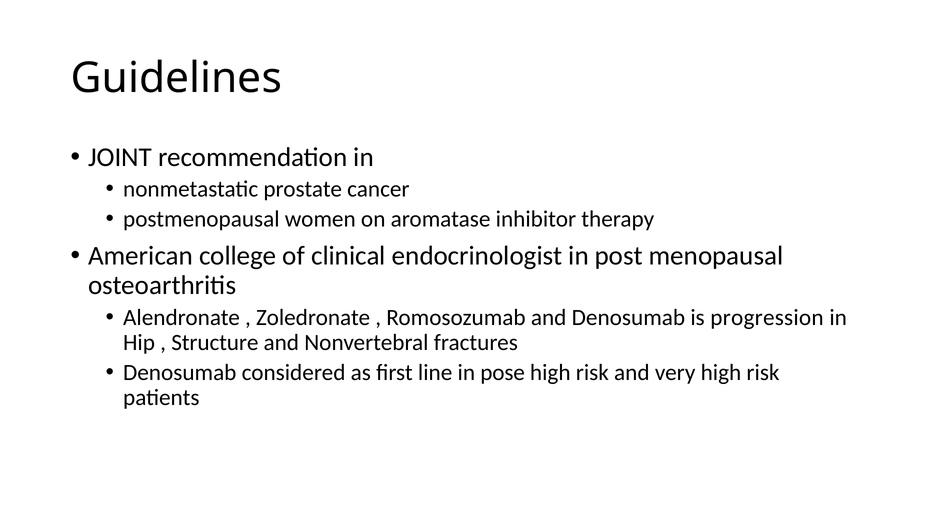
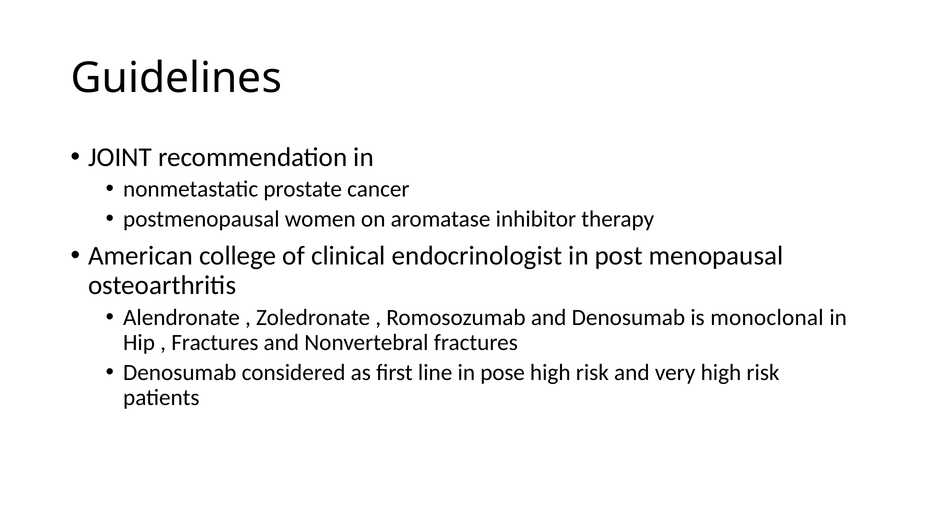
progression: progression -> monoclonal (767, 317)
Structure: Structure -> Fractures (215, 342)
